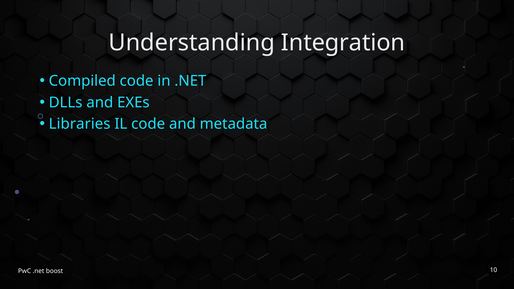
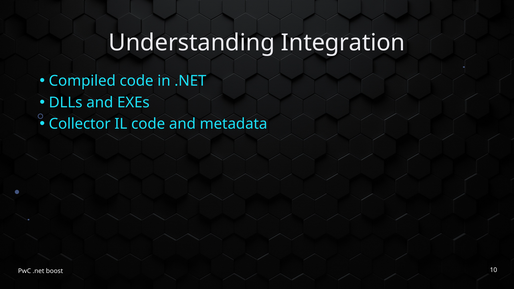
Libraries: Libraries -> Collector (80, 124)
